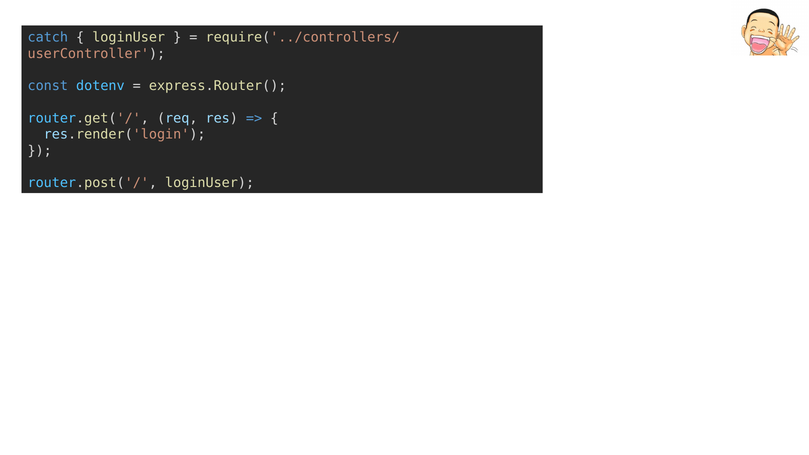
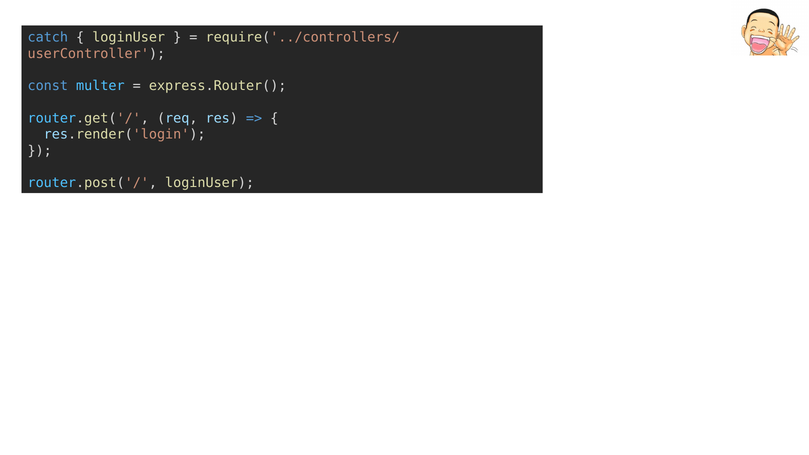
dotenv: dotenv -> multer (100, 86)
